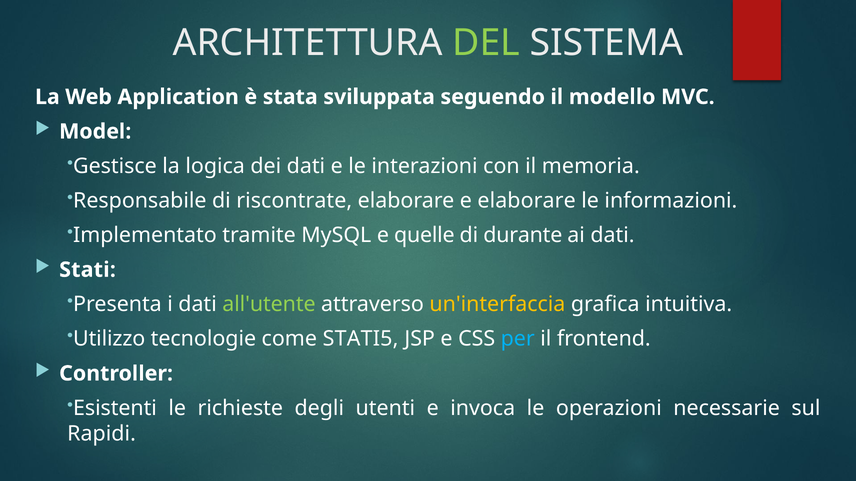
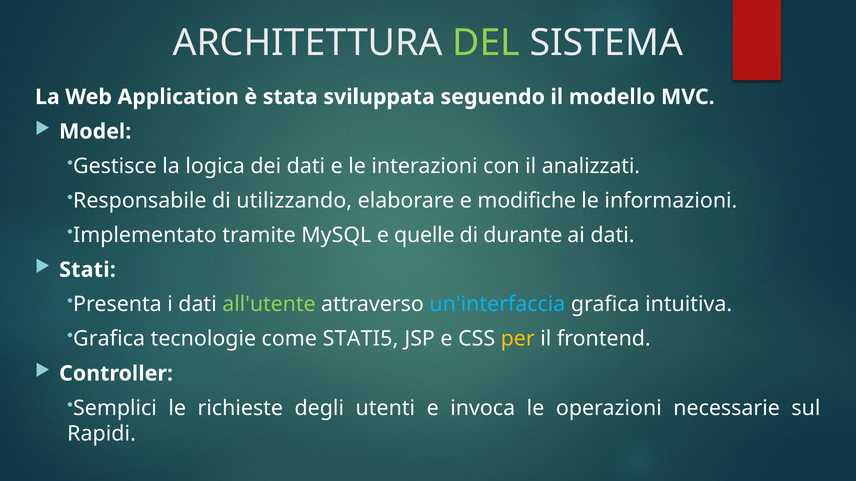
memoria: memoria -> analizzati (591, 166)
riscontrate: riscontrate -> utilizzando (294, 201)
e elaborare: elaborare -> modifiche (527, 201)
un'interfaccia colour: yellow -> light blue (497, 305)
Utilizzo: Utilizzo -> Grafica (109, 339)
per colour: light blue -> yellow (518, 339)
Esistenti: Esistenti -> Semplici (115, 408)
